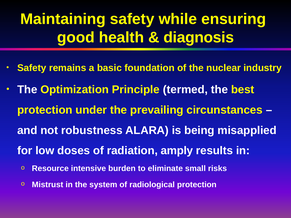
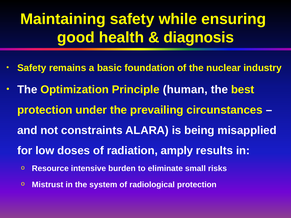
termed: termed -> human (185, 90)
robustness: robustness -> constraints (92, 130)
